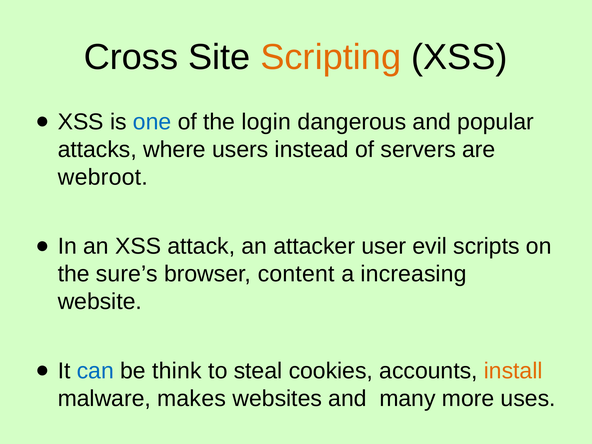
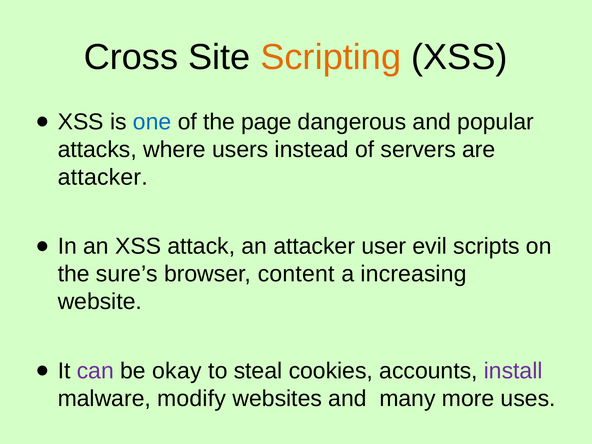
login: login -> page (266, 122)
webroot: webroot -> attacker (103, 177)
can colour: blue -> purple (95, 371)
think: think -> okay (177, 371)
install colour: orange -> purple (513, 371)
makes: makes -> modify (192, 398)
